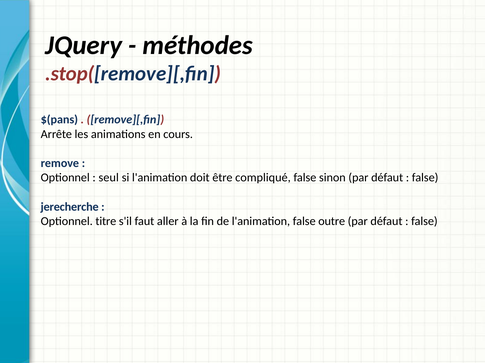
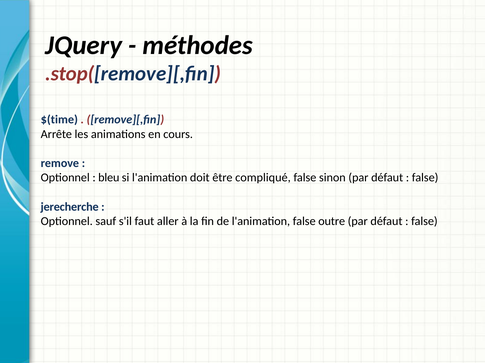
$(pans: $(pans -> $(time (59, 120)
seul: seul -> bleu (109, 178)
titre: titre -> sauf (106, 222)
